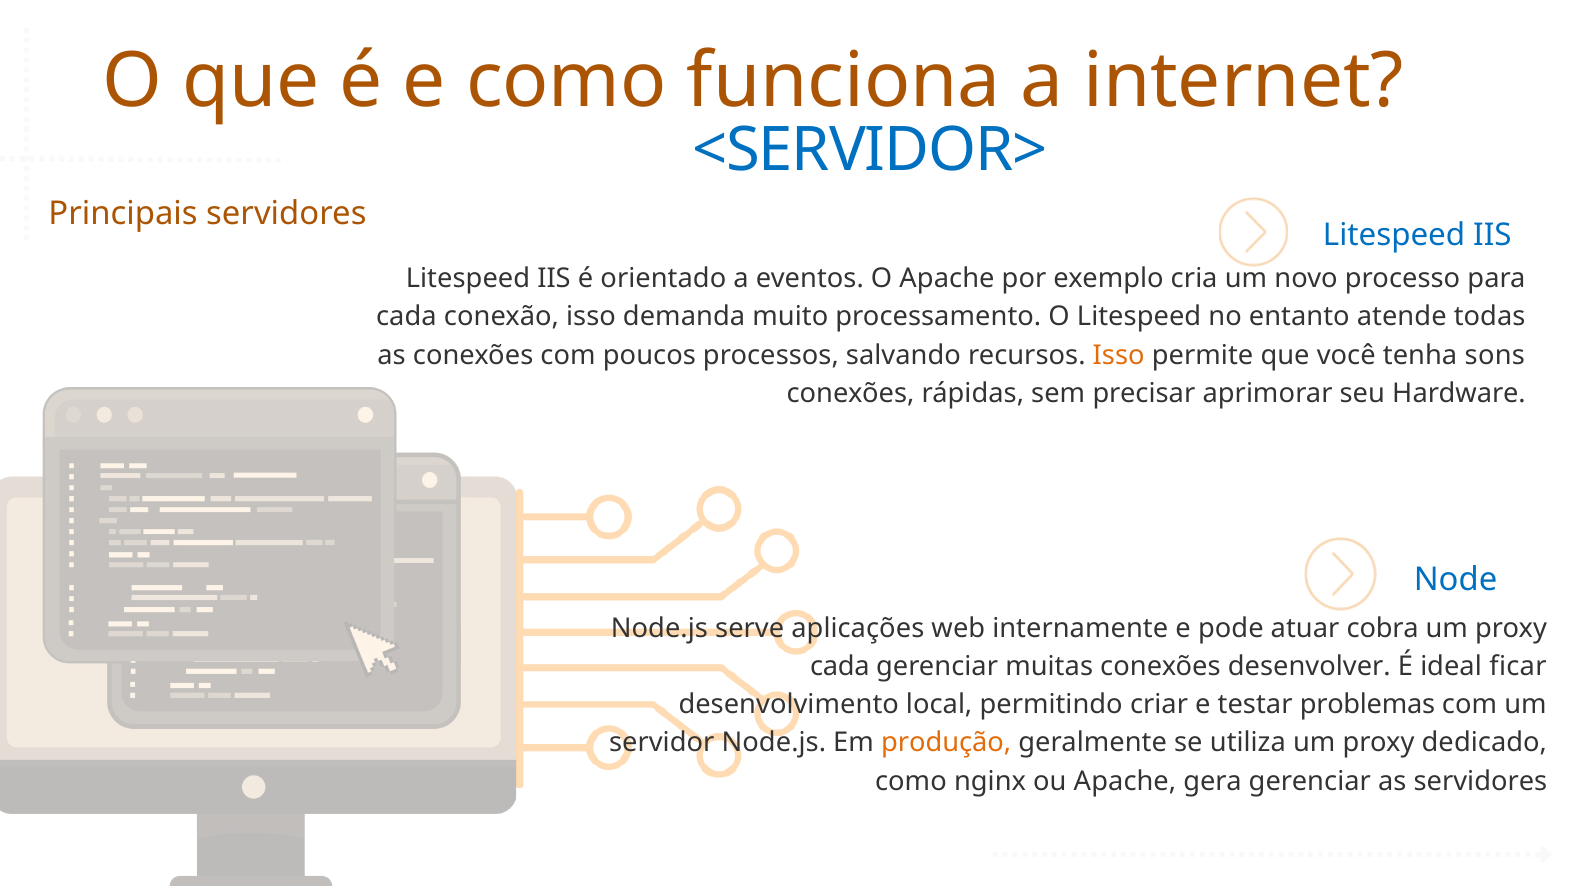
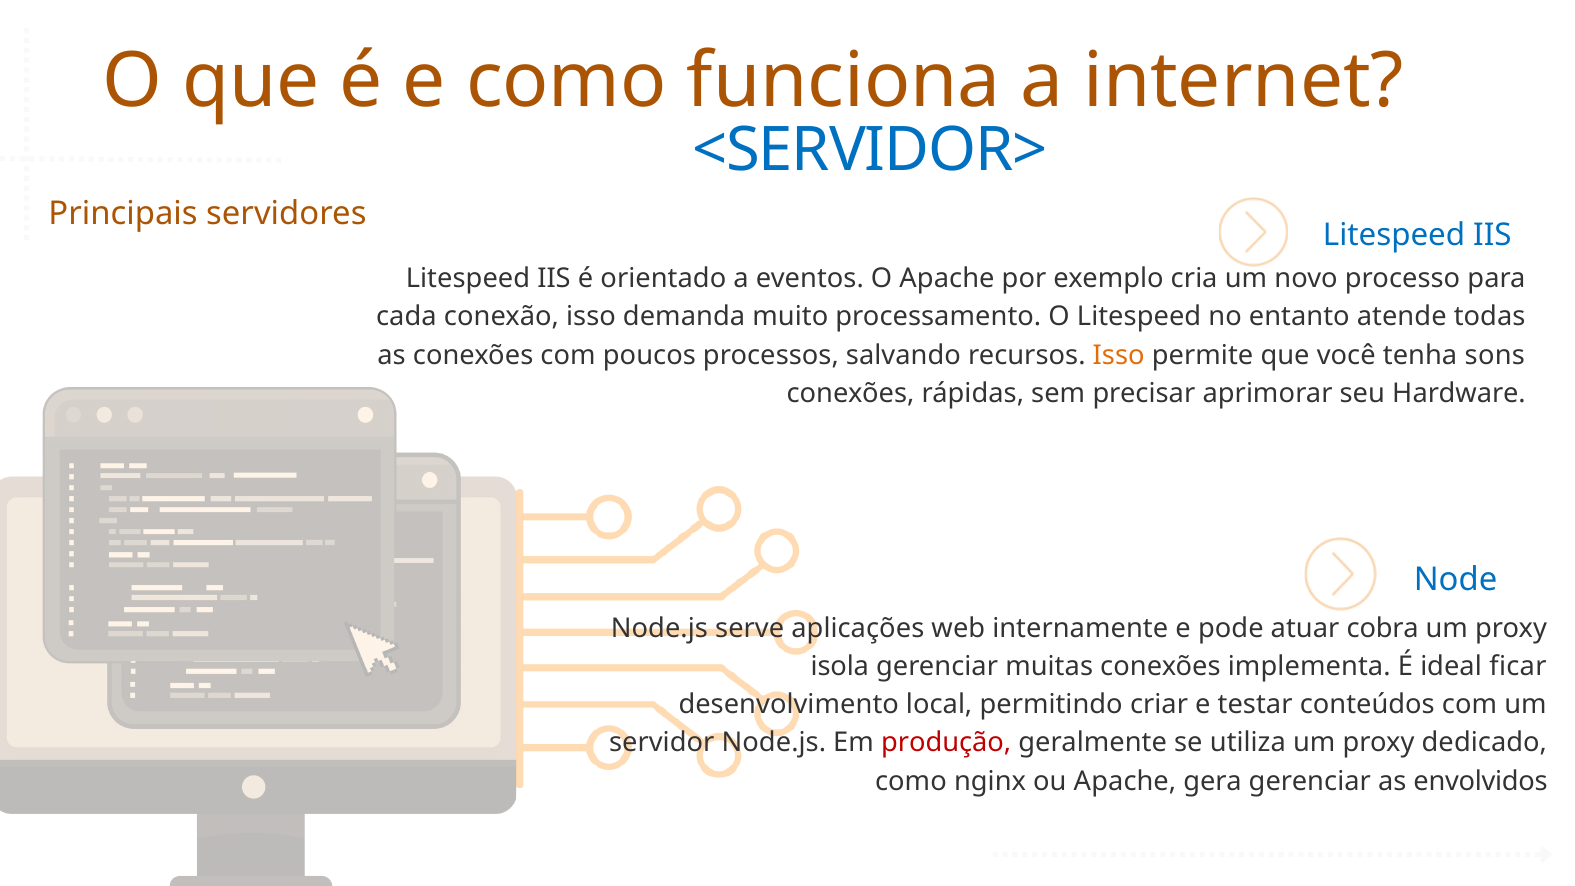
cada: cada -> isola (840, 666)
desenvolver: desenvolver -> implementa (1309, 666)
problemas: problemas -> conteúdos (1367, 705)
produção colour: orange -> red (946, 743)
as servidores: servidores -> envolvidos (1481, 781)
